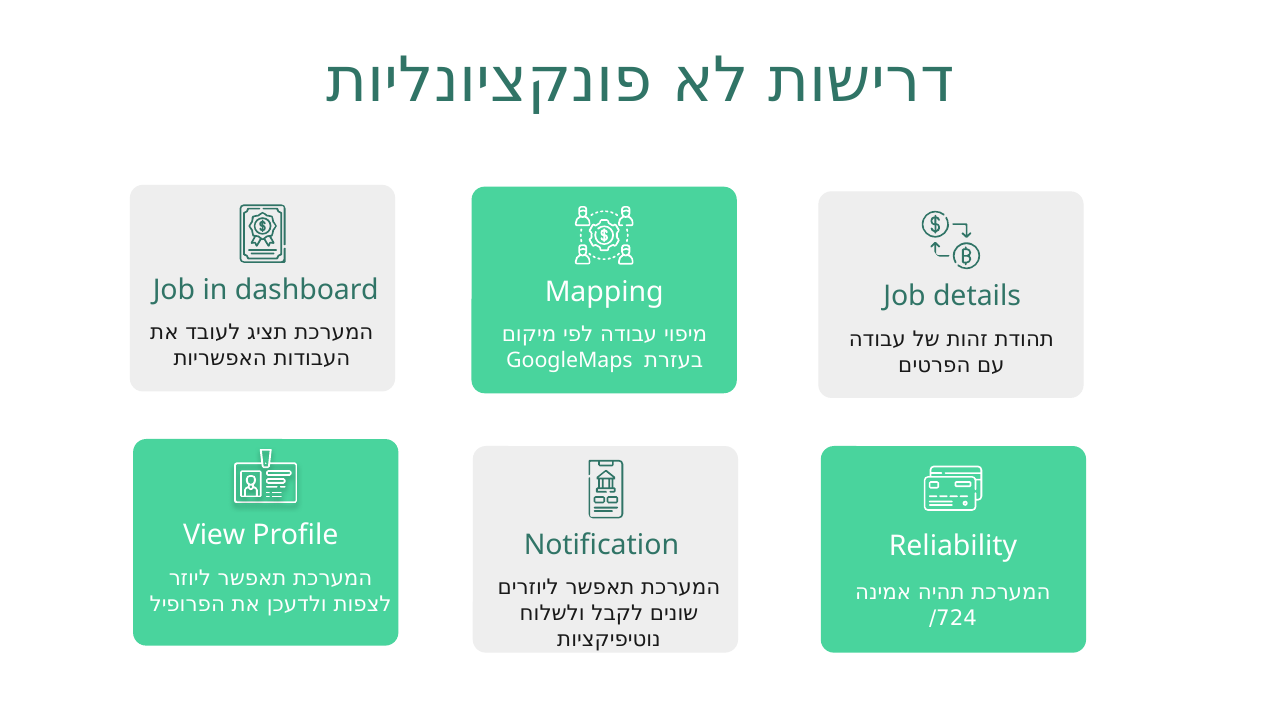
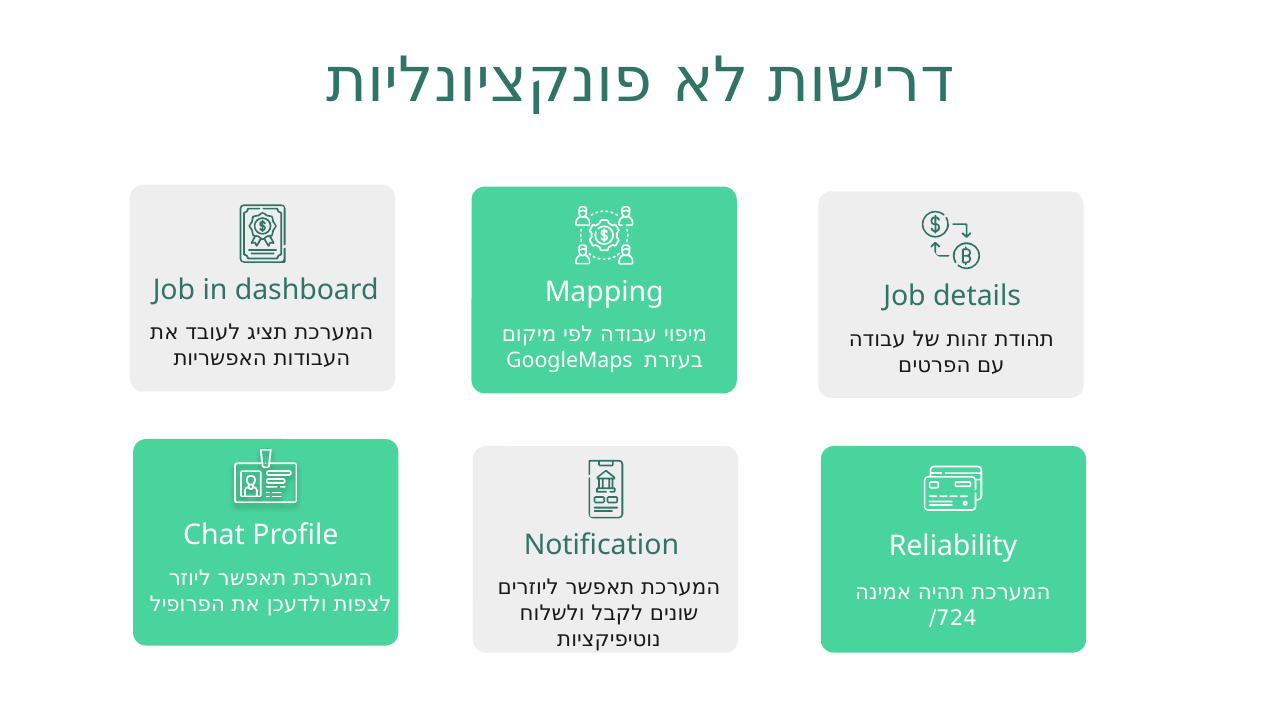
View: View -> Chat (214, 535)
